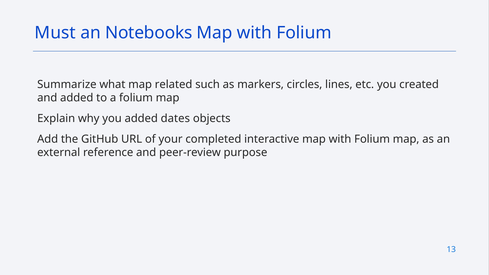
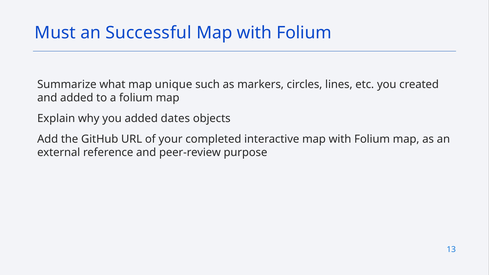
Notebooks: Notebooks -> Successful (149, 33)
related: related -> unique (174, 84)
